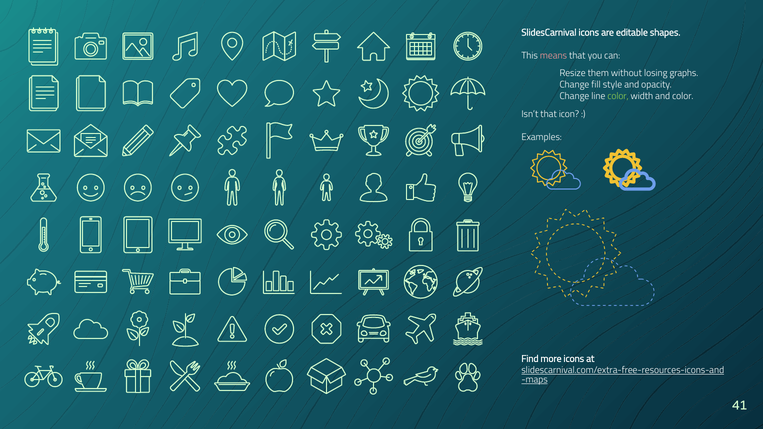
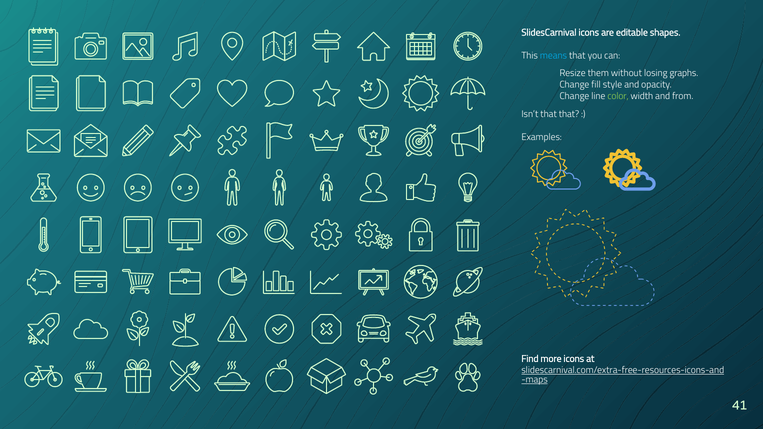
means colour: pink -> light blue (554, 55)
and color: color -> from (683, 96)
that icon: icon -> that (569, 114)
